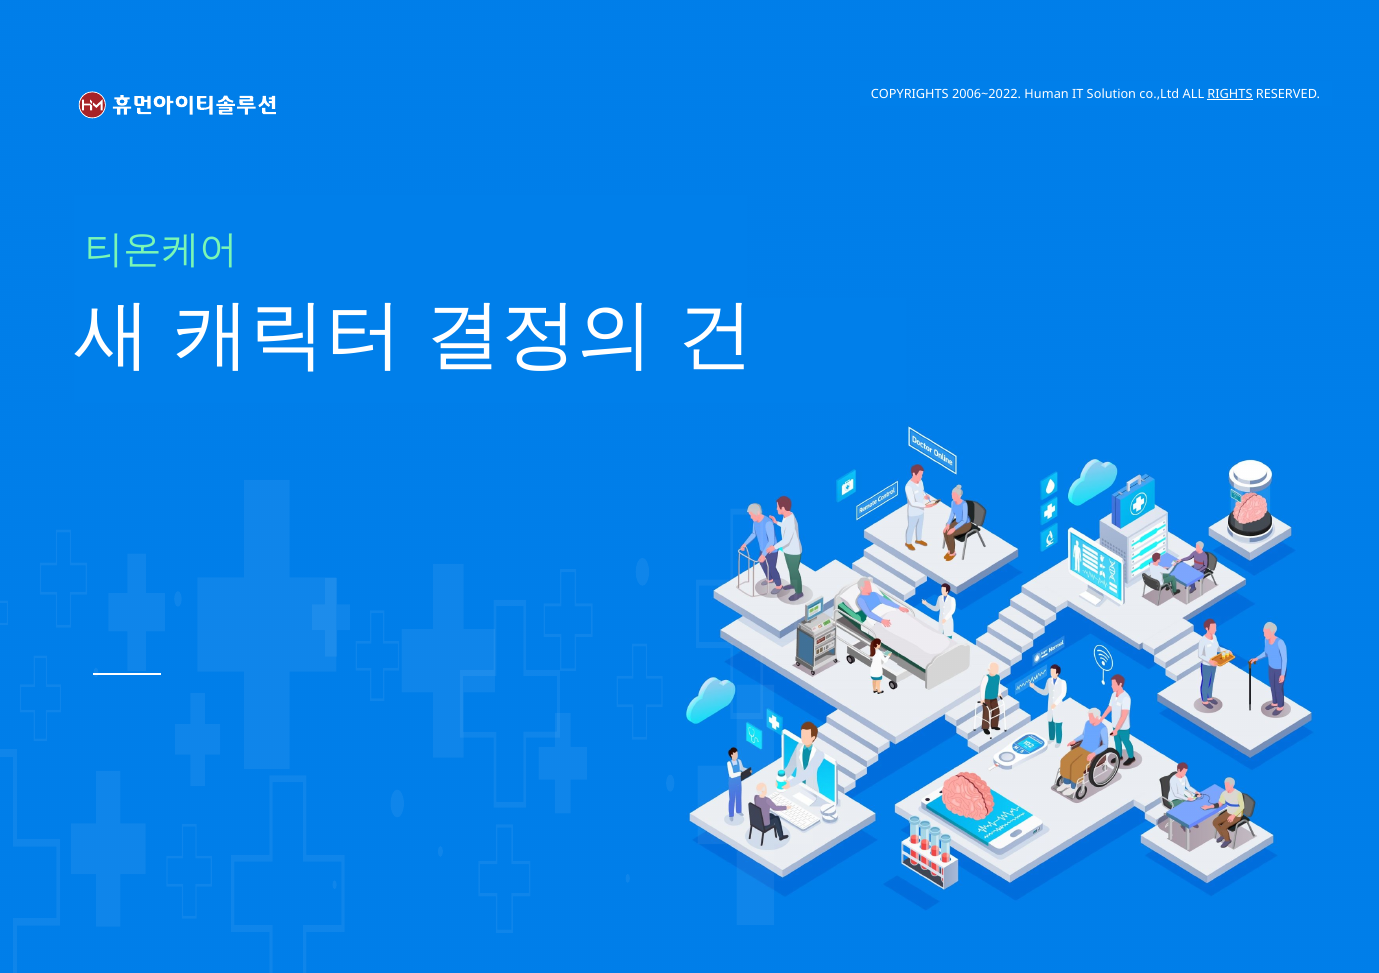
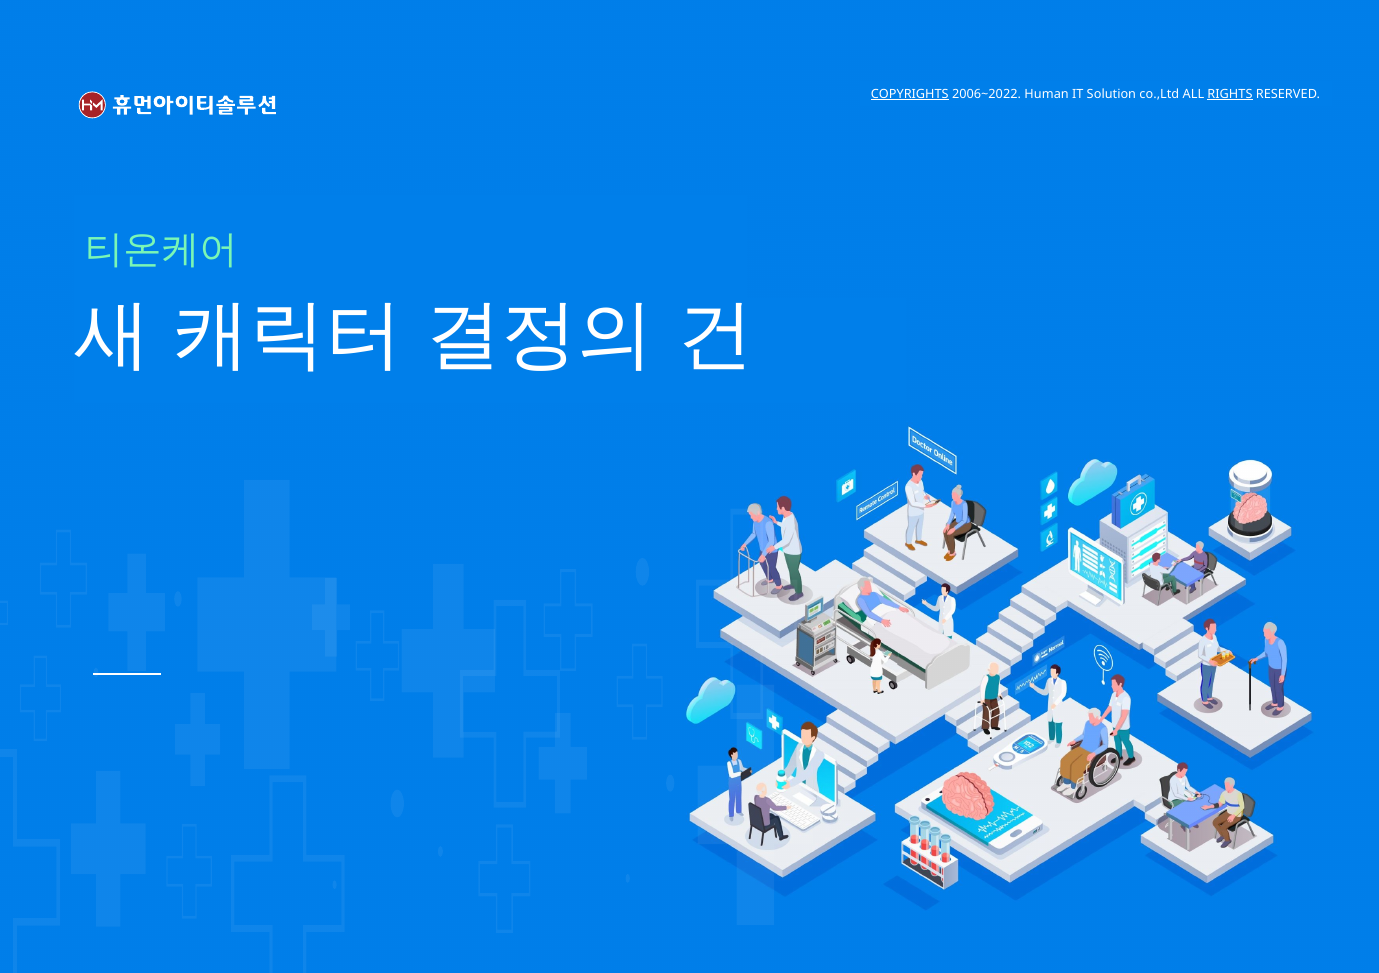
COPYRIGHTS underline: none -> present (910, 94)
